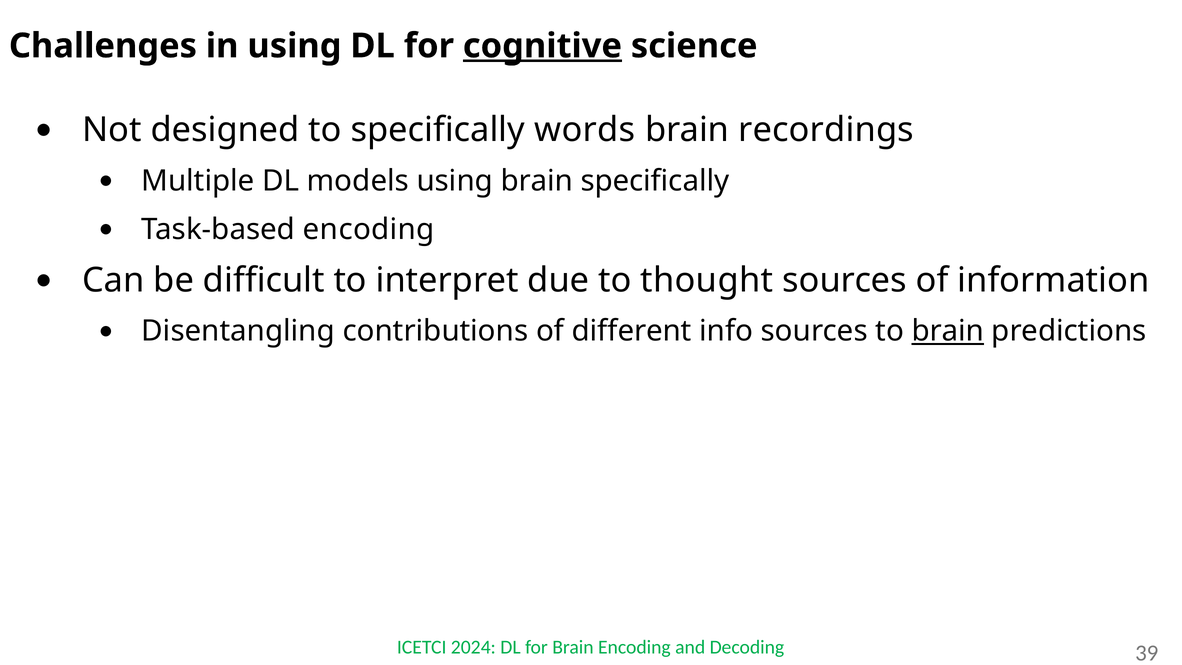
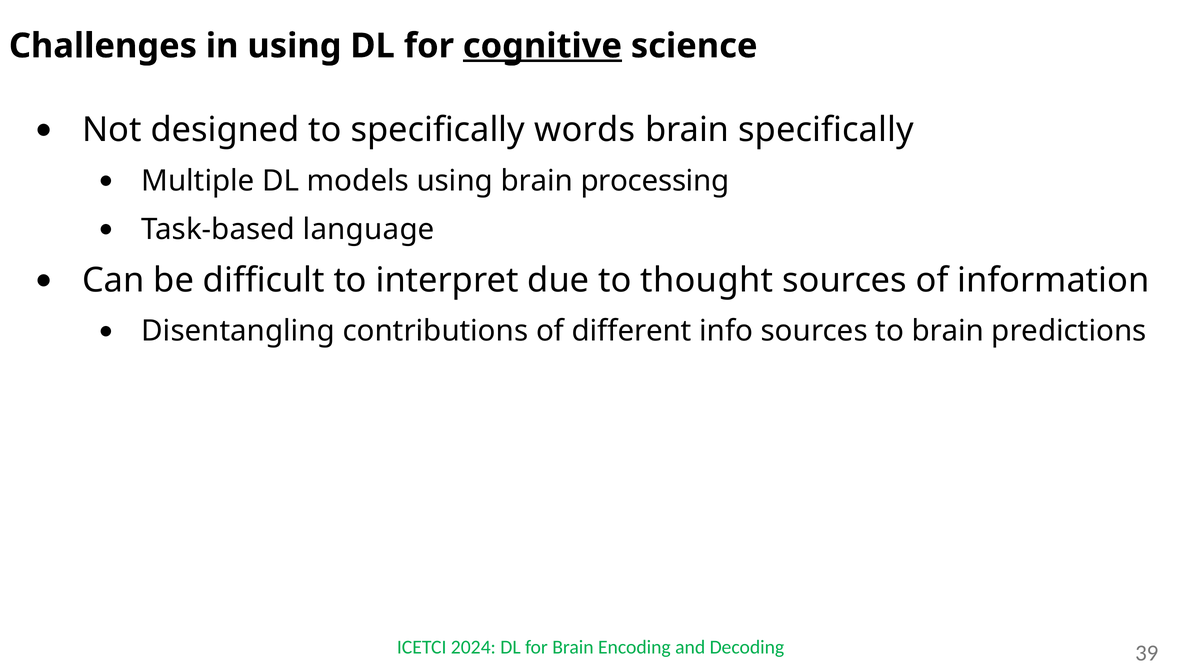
brain recordings: recordings -> specifically (826, 130)
brain specifically: specifically -> processing (655, 181)
Task-based encoding: encoding -> language (369, 229)
brain underline: present -> none (948, 331)
